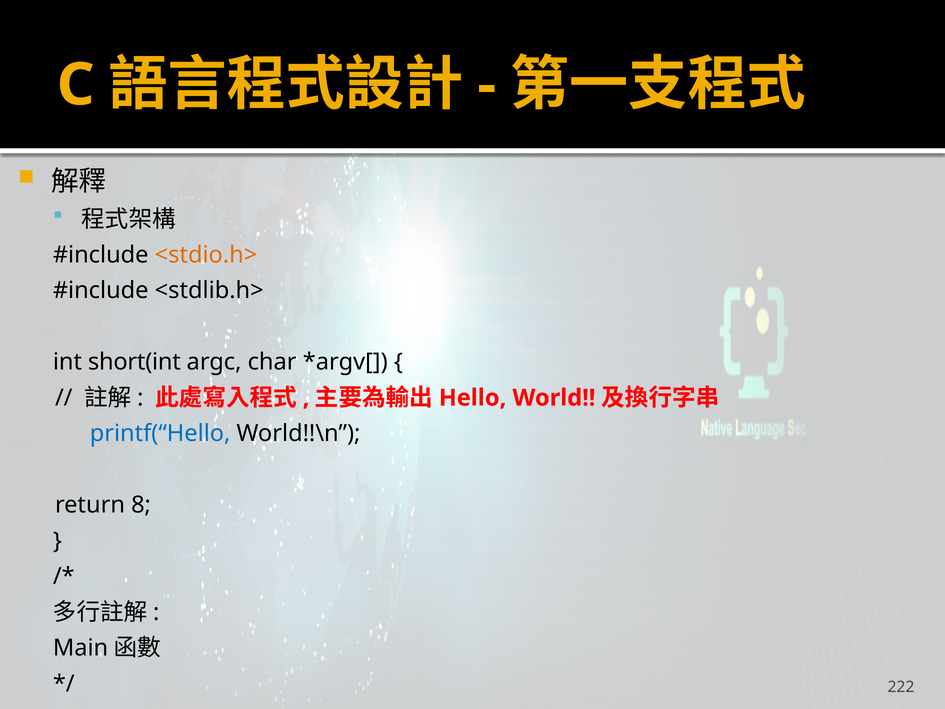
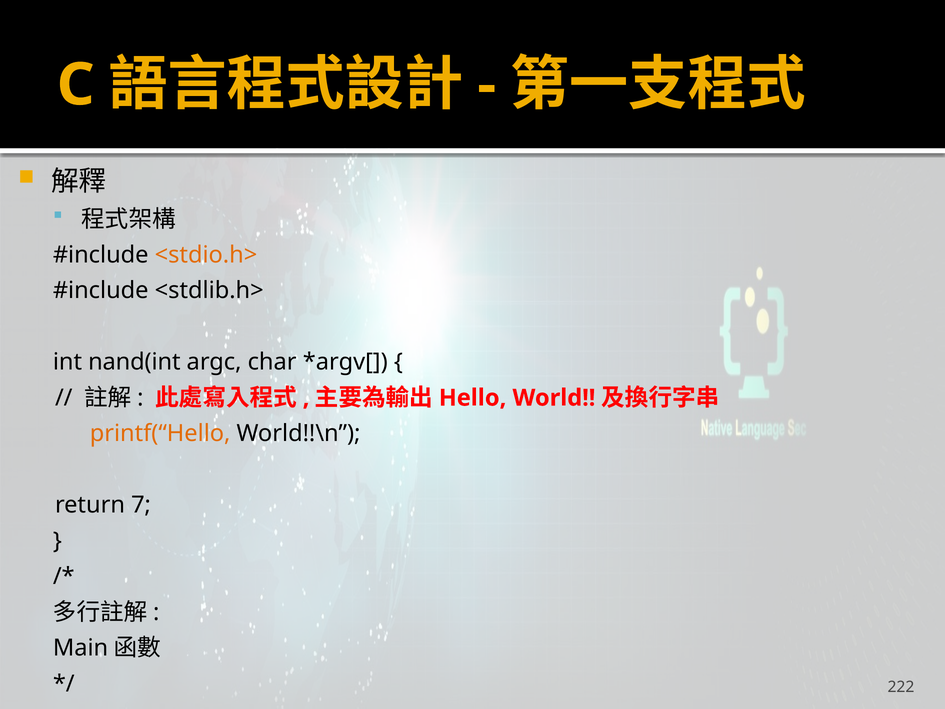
short(int: short(int -> nand(int (134, 362)
printf(“Hello colour: blue -> orange (160, 433)
8: 8 -> 7 (141, 505)
